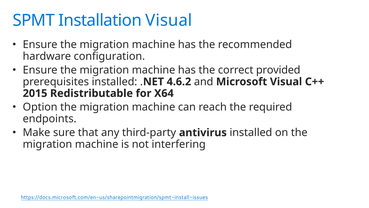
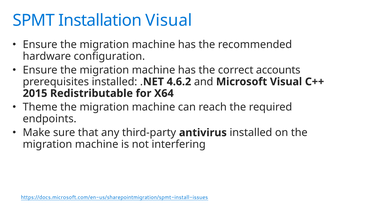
provided: provided -> accounts (278, 70)
Option: Option -> Theme (40, 107)
